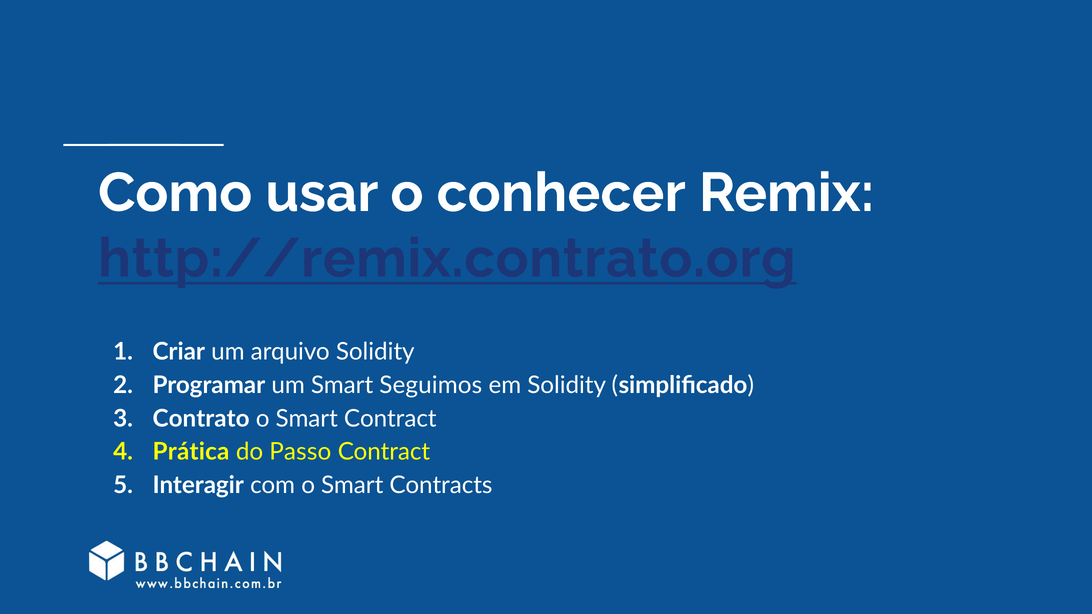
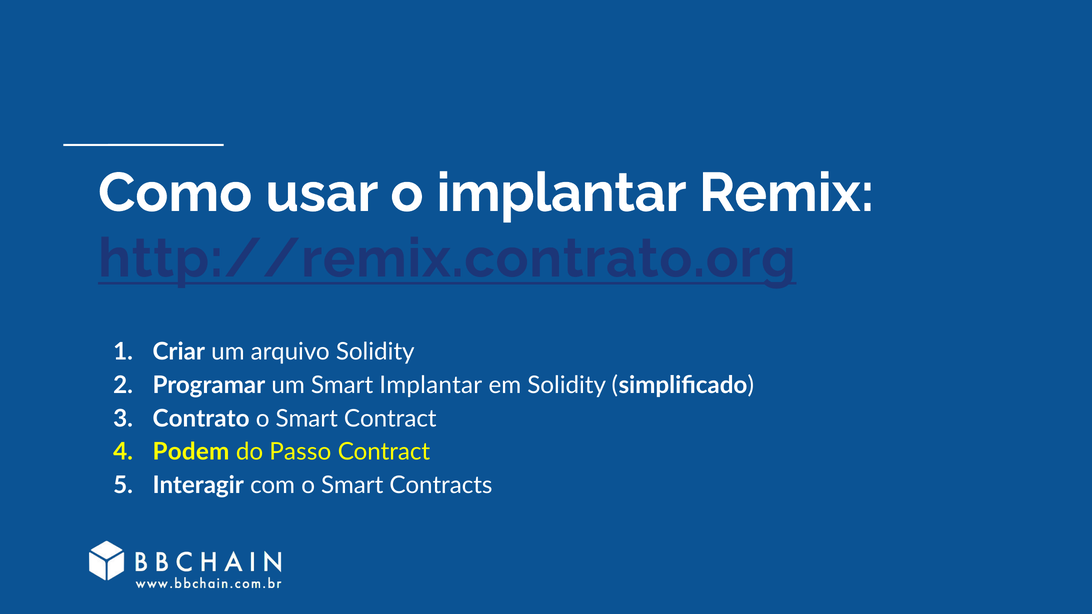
o conhecer: conhecer -> implantar (562, 193)
Smart Seguimos: Seguimos -> Implantar (431, 385)
Prática: Prática -> Podem (191, 452)
